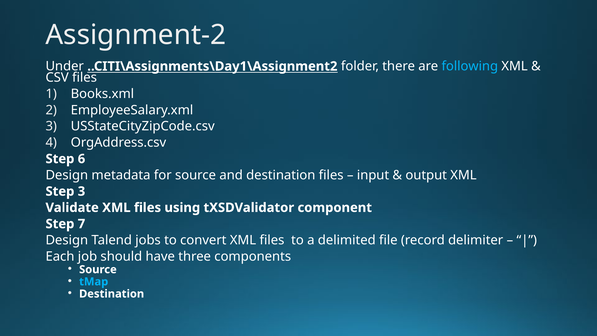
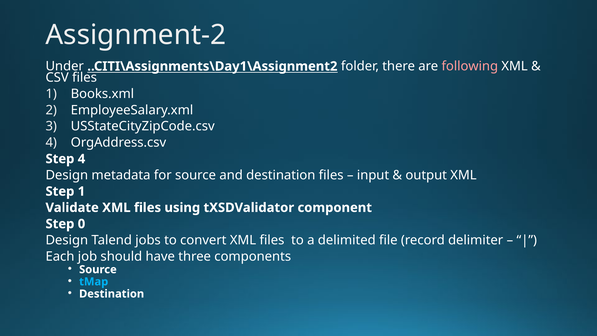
following colour: light blue -> pink (470, 66)
Step 6: 6 -> 4 (81, 159)
Step 3: 3 -> 1 (81, 191)
7: 7 -> 0 (81, 224)
